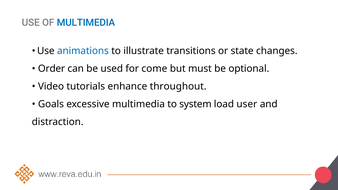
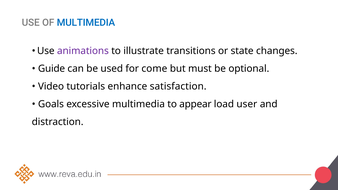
animations colour: blue -> purple (83, 51)
Order: Order -> Guide (52, 69)
throughout: throughout -> satisfaction (178, 86)
system: system -> appear (195, 104)
